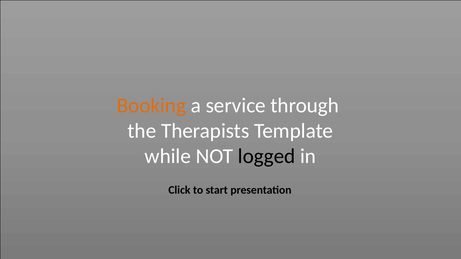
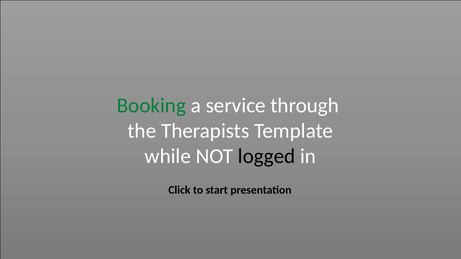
Booking colour: orange -> green (151, 106)
